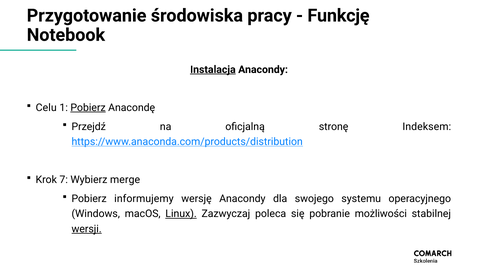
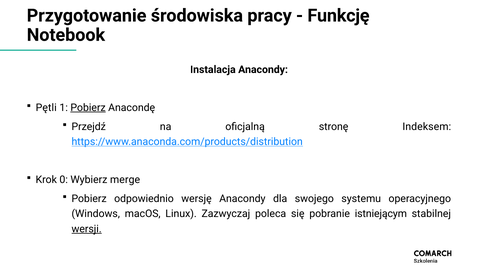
Instalacja underline: present -> none (213, 70)
Celu: Celu -> Pętli (46, 108)
7: 7 -> 0 (64, 180)
informujemy: informujemy -> odpowiednio (144, 199)
Linux underline: present -> none (181, 214)
możliwości: możliwości -> istniejącym (381, 214)
